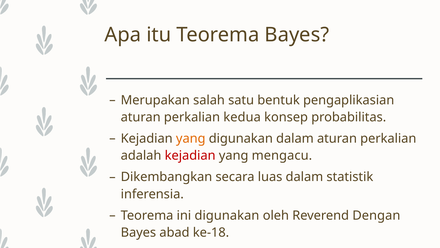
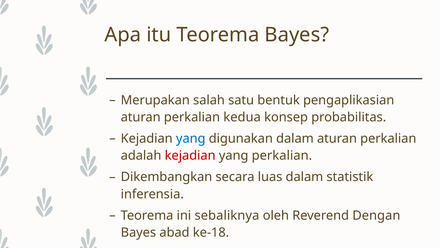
yang colour: orange -> blue (191, 138)
yang mengacu: mengacu -> perkalian (282, 155)
ini digunakan: digunakan -> sebaliknya (227, 215)
